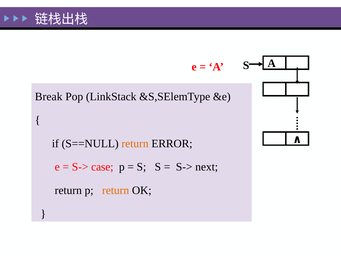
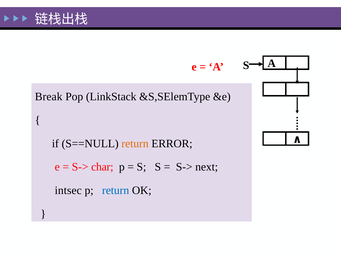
case: case -> char (102, 167)
return: return -> intsec (68, 190)
return colour: orange -> blue (116, 190)
